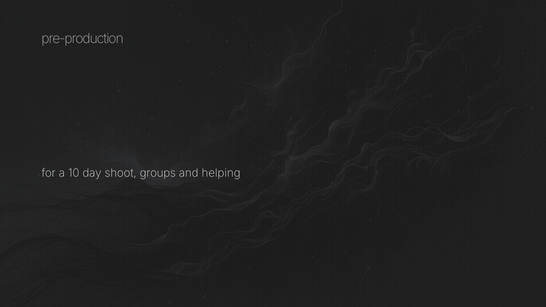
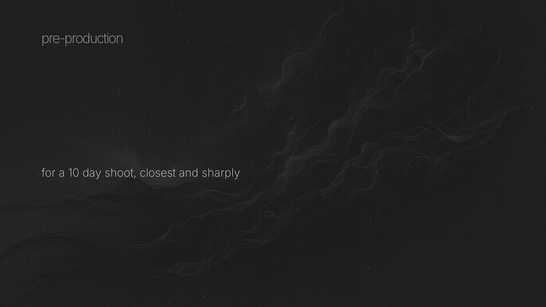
groups: groups -> closest (158, 173)
helping: helping -> sharply (221, 173)
